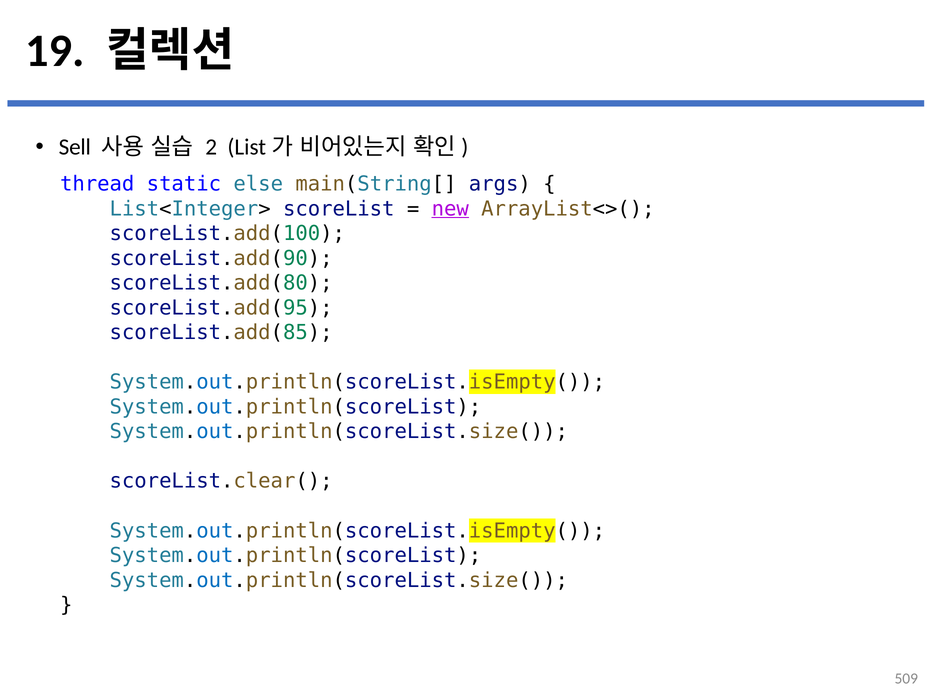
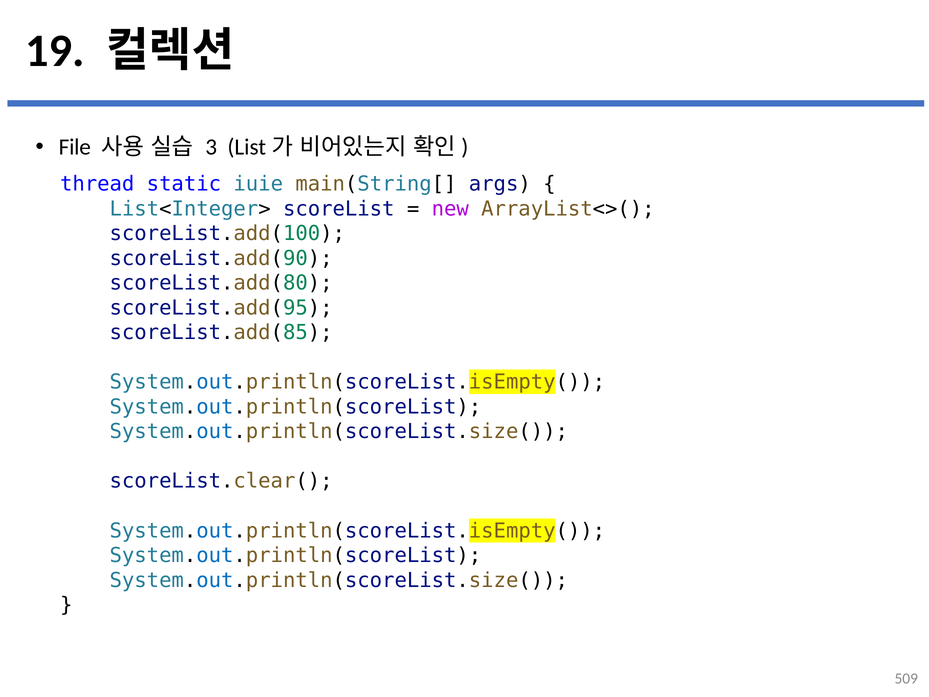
Sell: Sell -> File (75, 147)
2: 2 -> 3 (211, 147)
else: else -> iuie (258, 184)
new underline: present -> none (450, 209)
